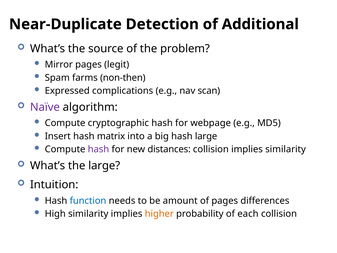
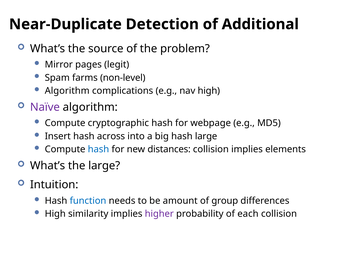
non-then: non-then -> non-level (123, 78)
Expressed: Expressed -> Algorithm (67, 91)
nav scan: scan -> high (209, 91)
matrix: matrix -> across (111, 136)
hash colour: purple -> blue (98, 149)
implies similarity: similarity -> elements (286, 149)
of pages: pages -> group (225, 201)
higher colour: orange -> purple (159, 214)
